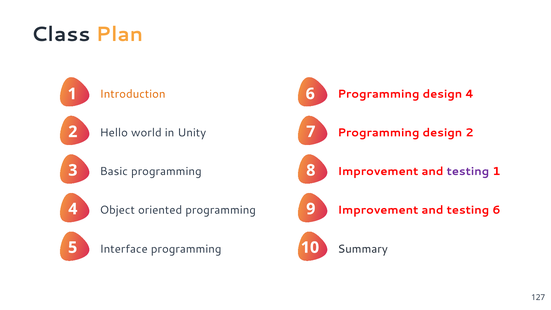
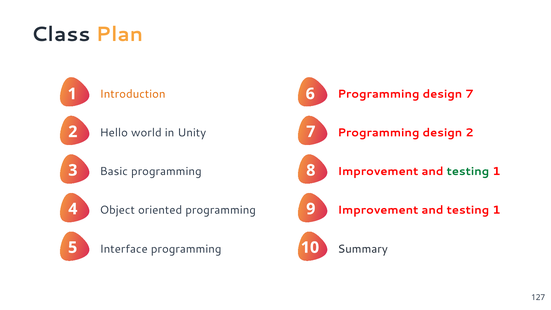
design 4: 4 -> 7 (470, 94)
testing colour: purple -> green (468, 171)
6: 6 -> 1 (496, 210)
